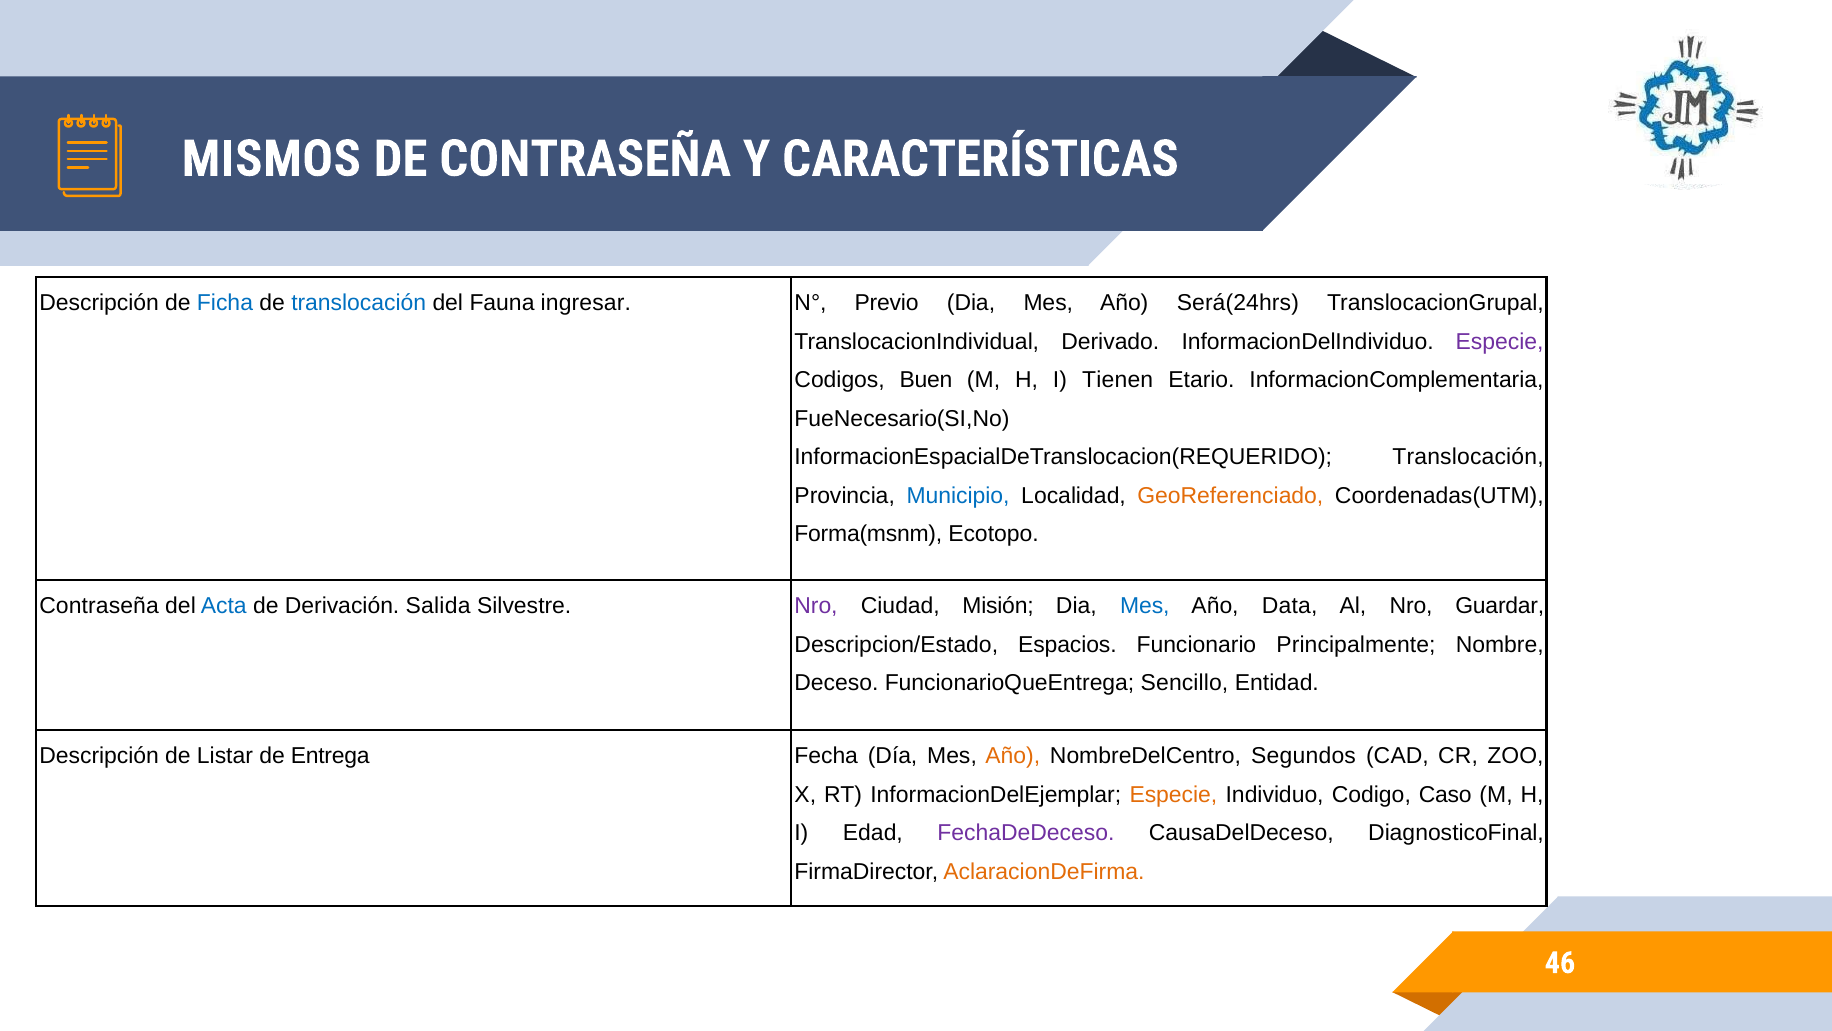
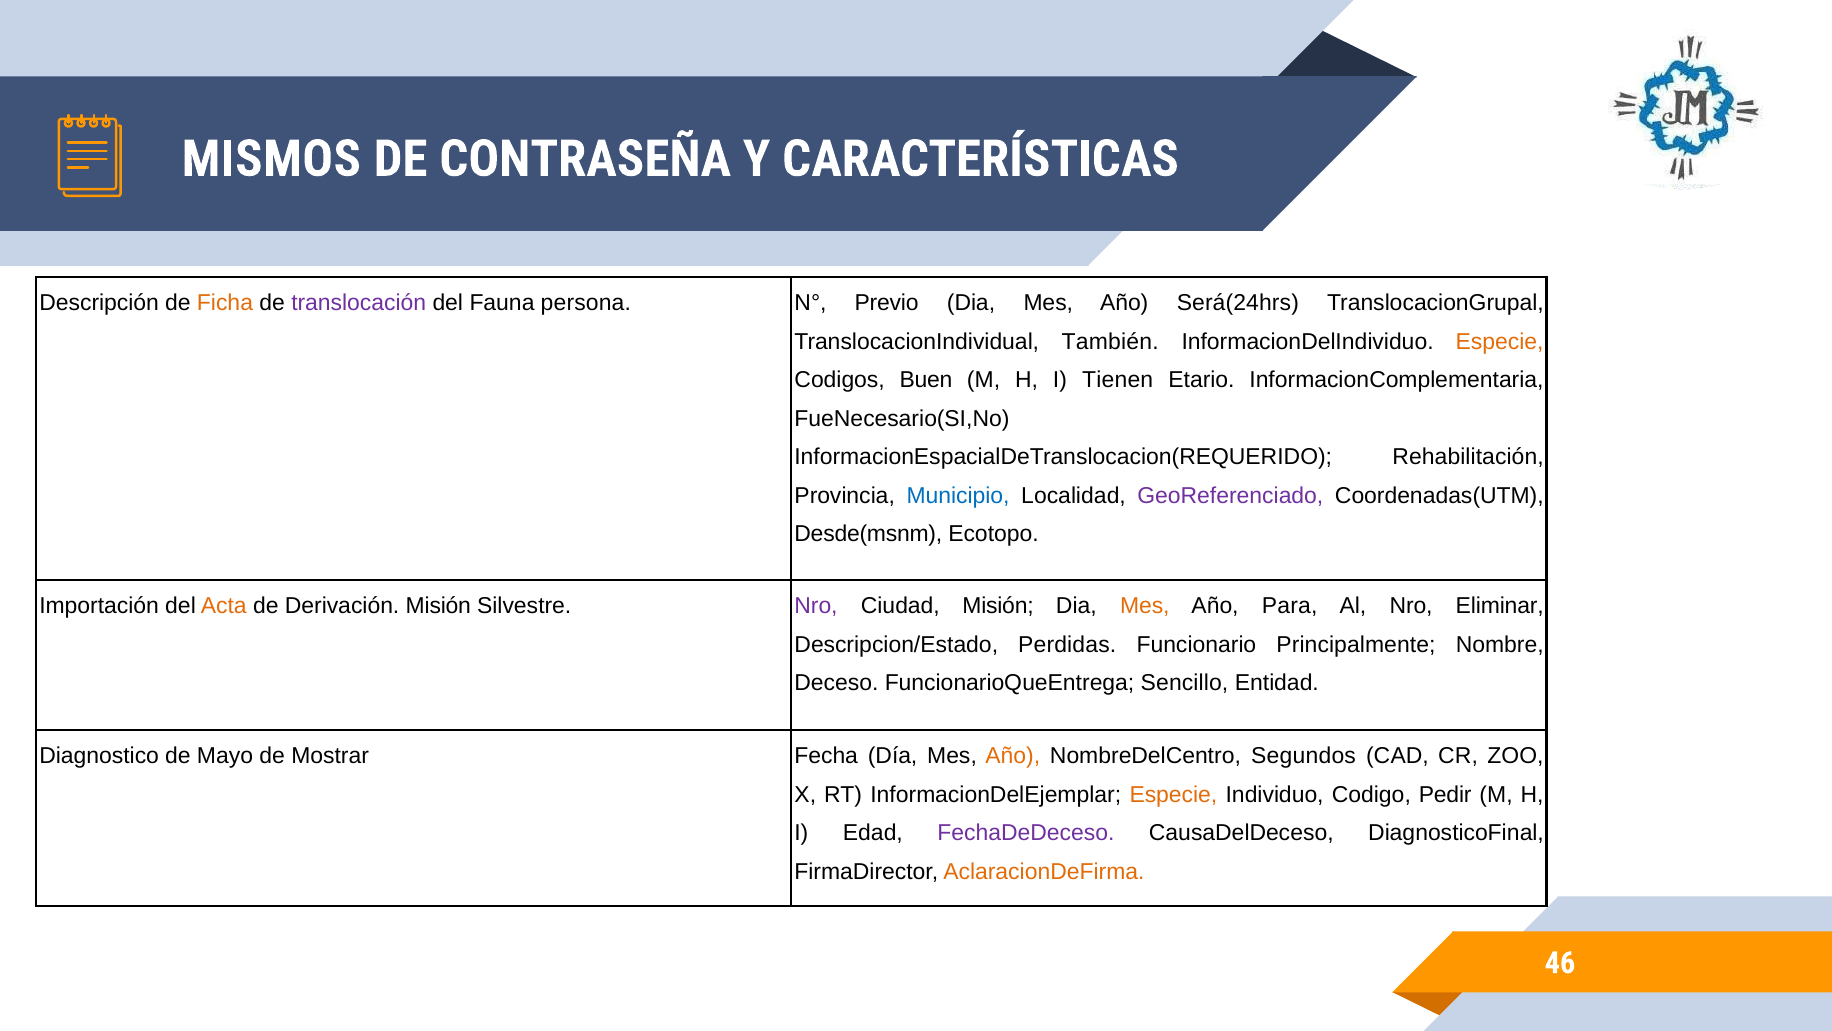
Ficha colour: blue -> orange (225, 303)
translocación colour: blue -> purple (359, 303)
ingresar: ingresar -> persona (586, 303)
Derivado: Derivado -> También (1110, 342)
Especie colour: purple -> orange (1500, 342)
InformacionEspacialDeTranslocacion(REQUERIDO Translocación: Translocación -> Rehabilitación (1468, 457)
GeoReferenciado colour: orange -> purple (1230, 496)
Forma(msnm: Forma(msnm -> Desde(msnm (868, 534)
Contraseña: Contraseña -> Importación (99, 606)
Acta colour: blue -> orange (224, 606)
Derivación Salida: Salida -> Misión (438, 606)
Mes colour: blue -> orange (1145, 606)
Data: Data -> Para (1290, 606)
Guardar: Guardar -> Eliminar (1500, 606)
Espacios: Espacios -> Perdidas (1067, 645)
Descripción: Descripción -> Diagnostico (99, 756)
Listar: Listar -> Mayo (225, 756)
Entrega: Entrega -> Mostrar (330, 756)
Caso: Caso -> Pedir (1445, 794)
